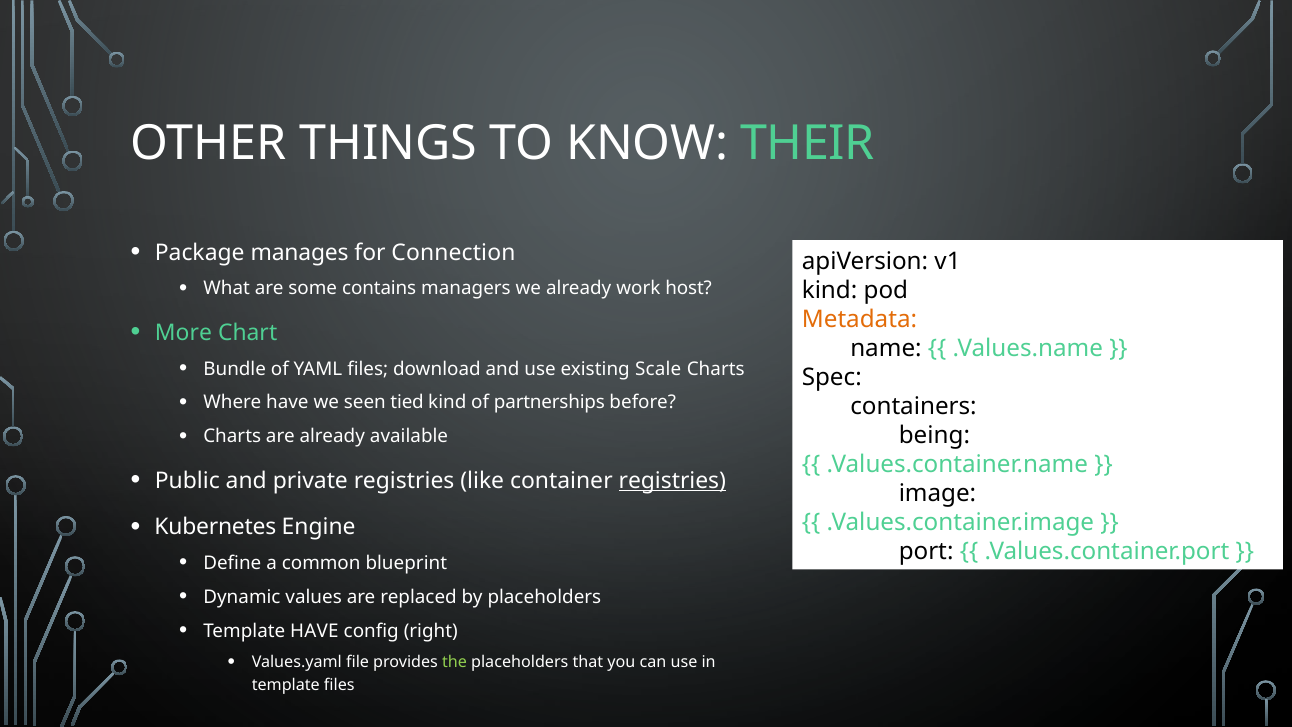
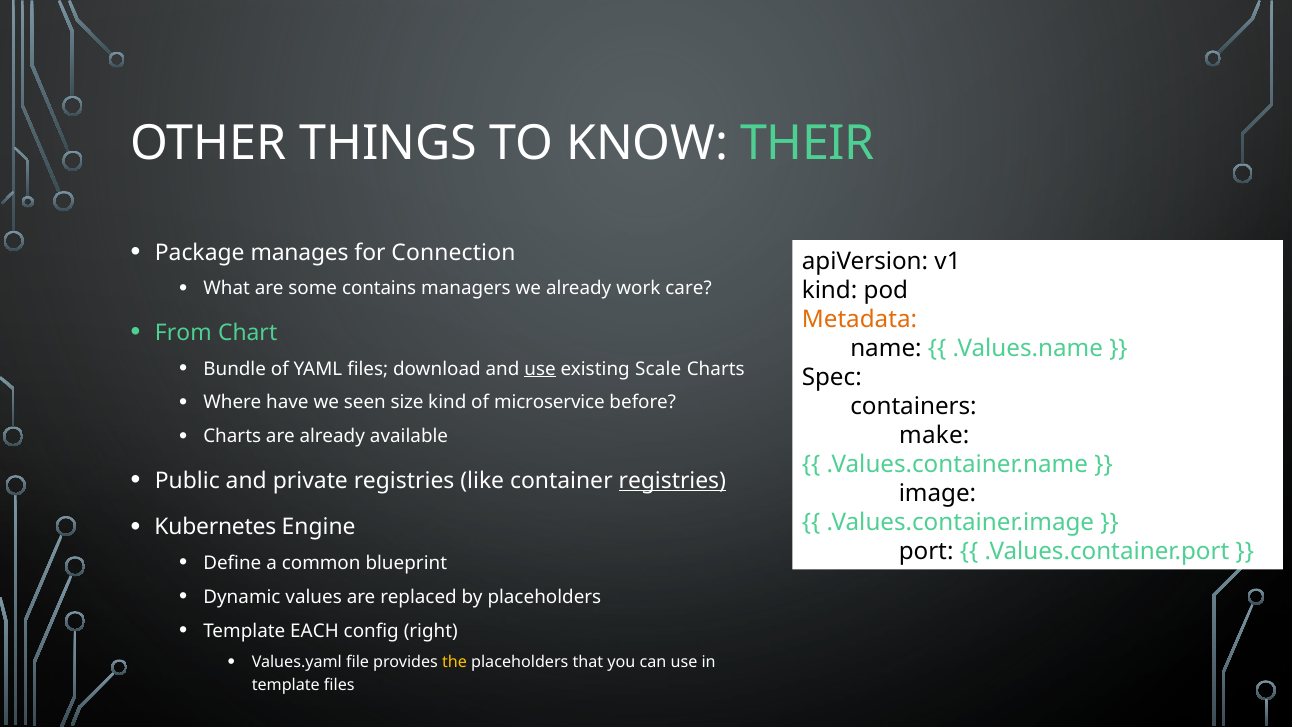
host: host -> care (689, 288)
More: More -> From (183, 333)
use underline: none -> present (540, 369)
tied: tied -> size (407, 403)
partnerships: partnerships -> microservice (549, 403)
being: being -> make (934, 435)
Template HAVE: HAVE -> EACH (314, 631)
the colour: light green -> yellow (455, 662)
